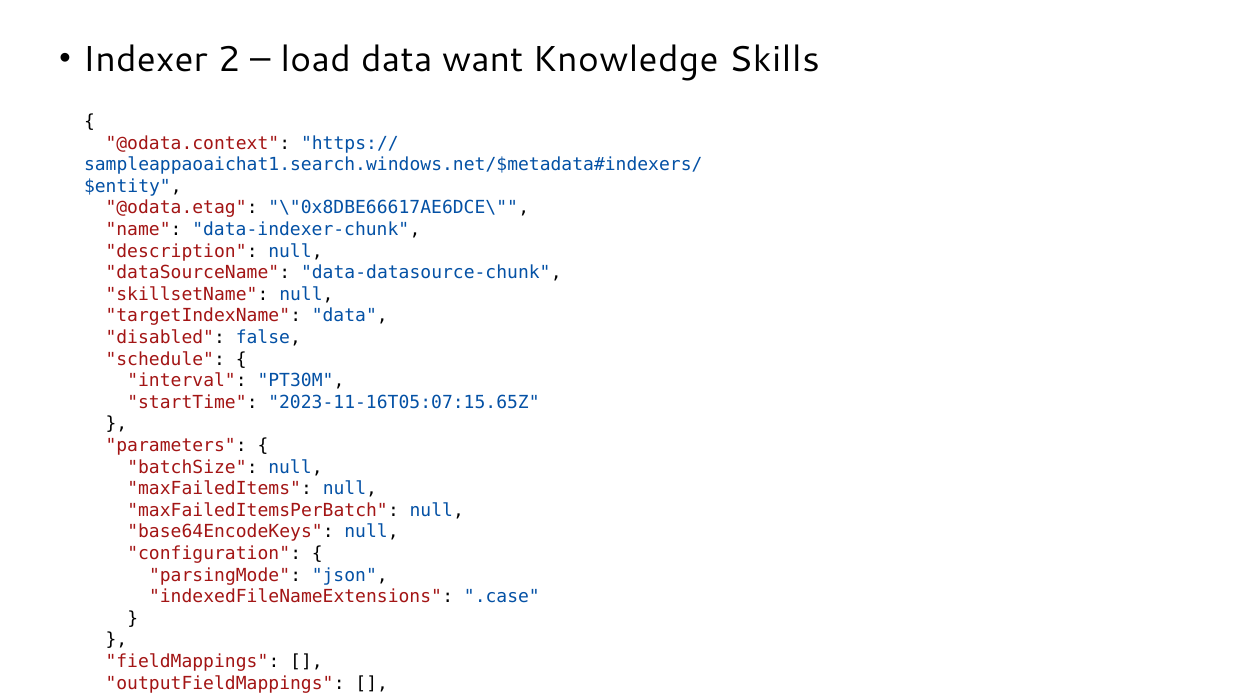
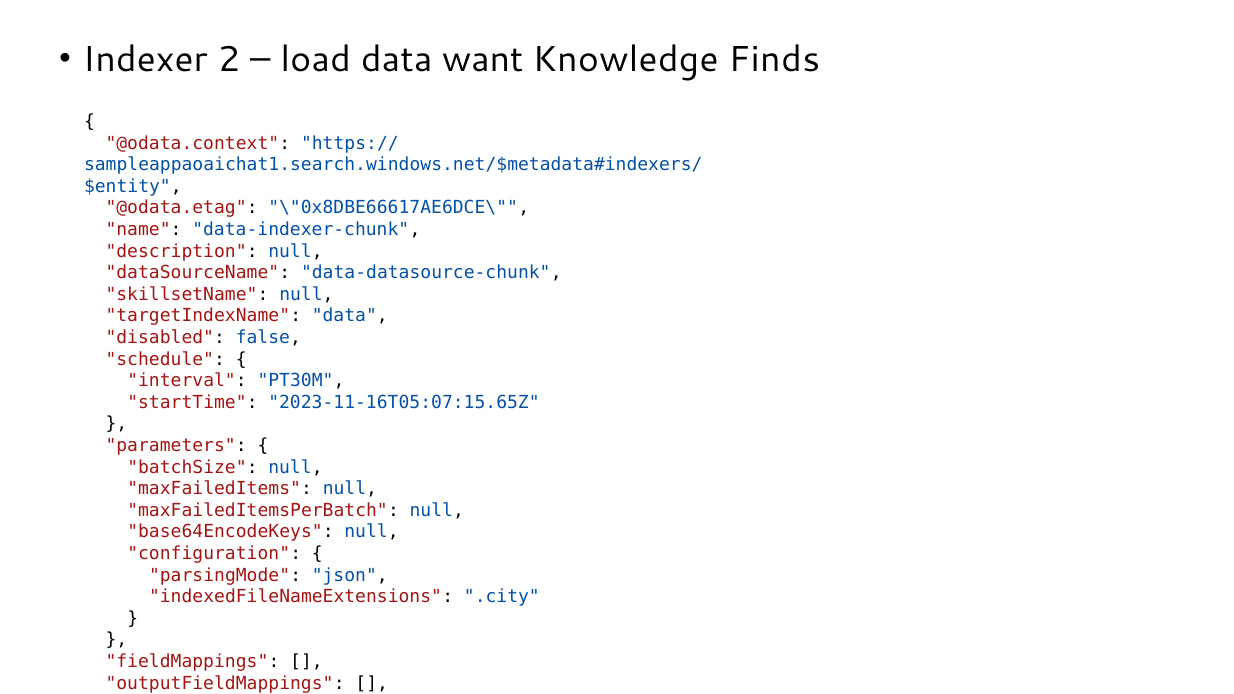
Skills: Skills -> Finds (774, 60)
.case: .case -> .city (502, 597)
